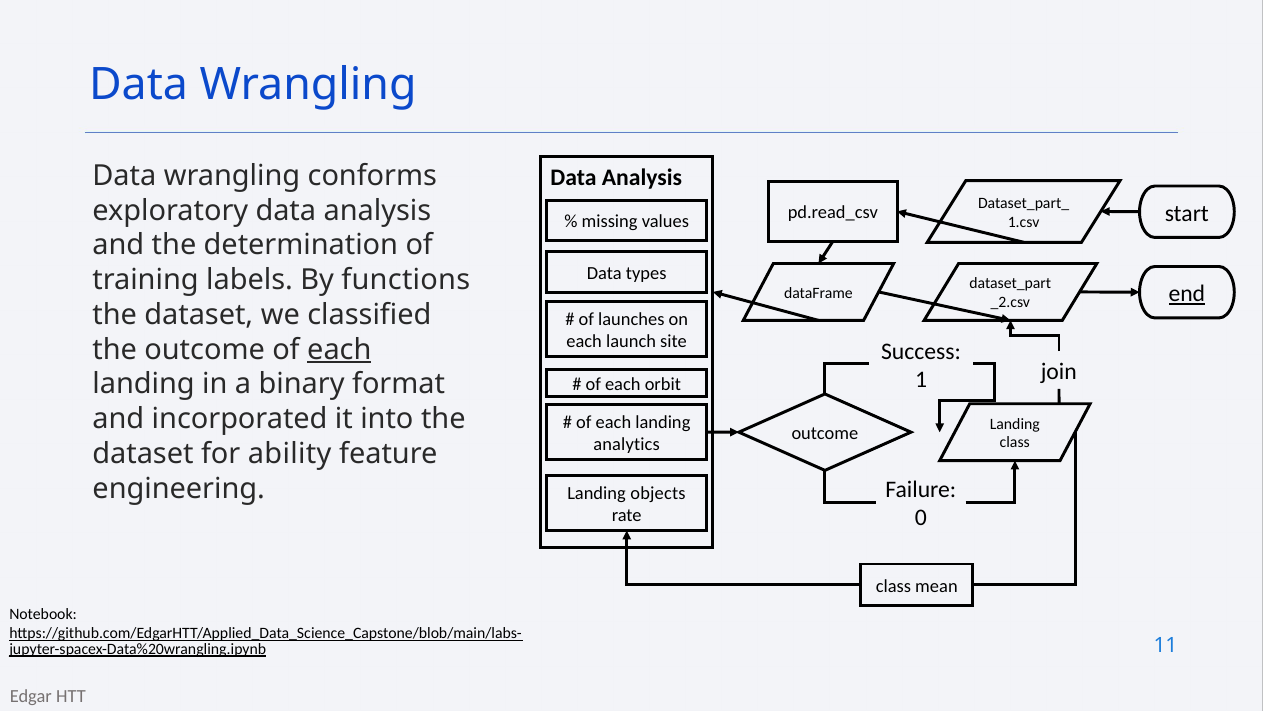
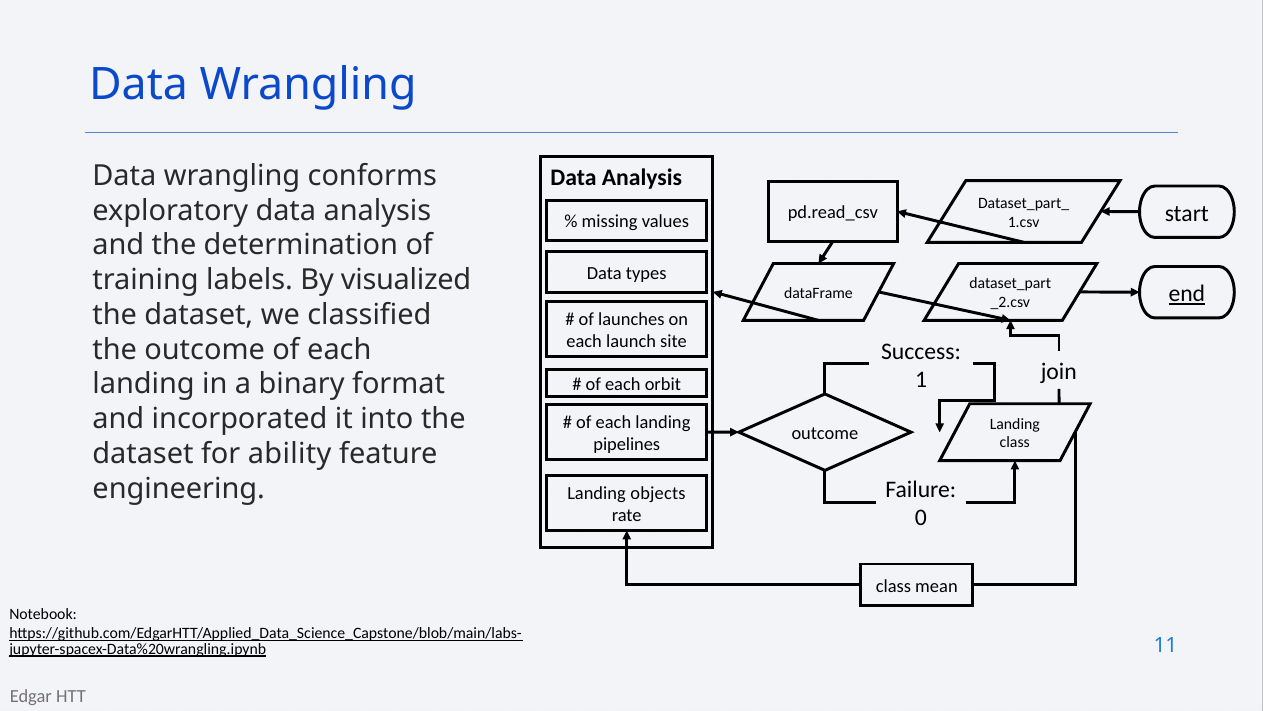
functions: functions -> visualized (406, 280)
each underline: present -> none (339, 349)
analytics: analytics -> pipelines (627, 444)
